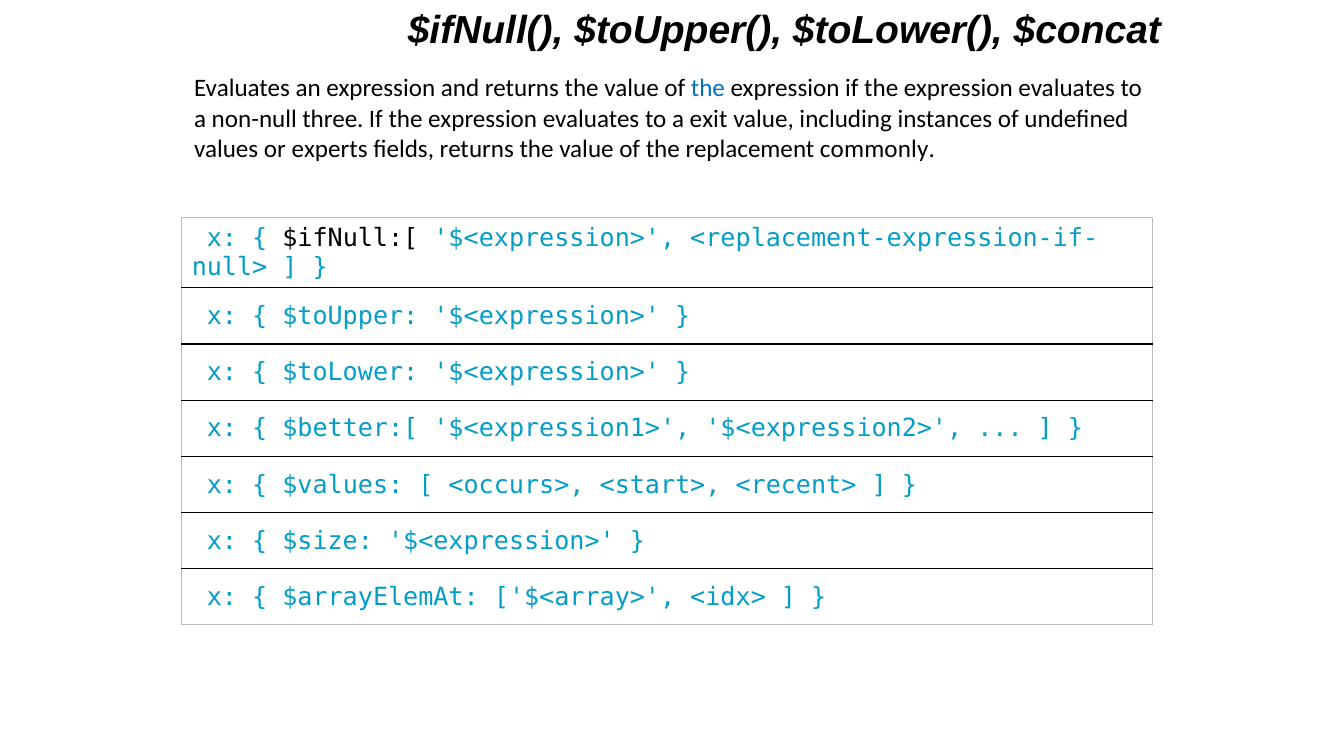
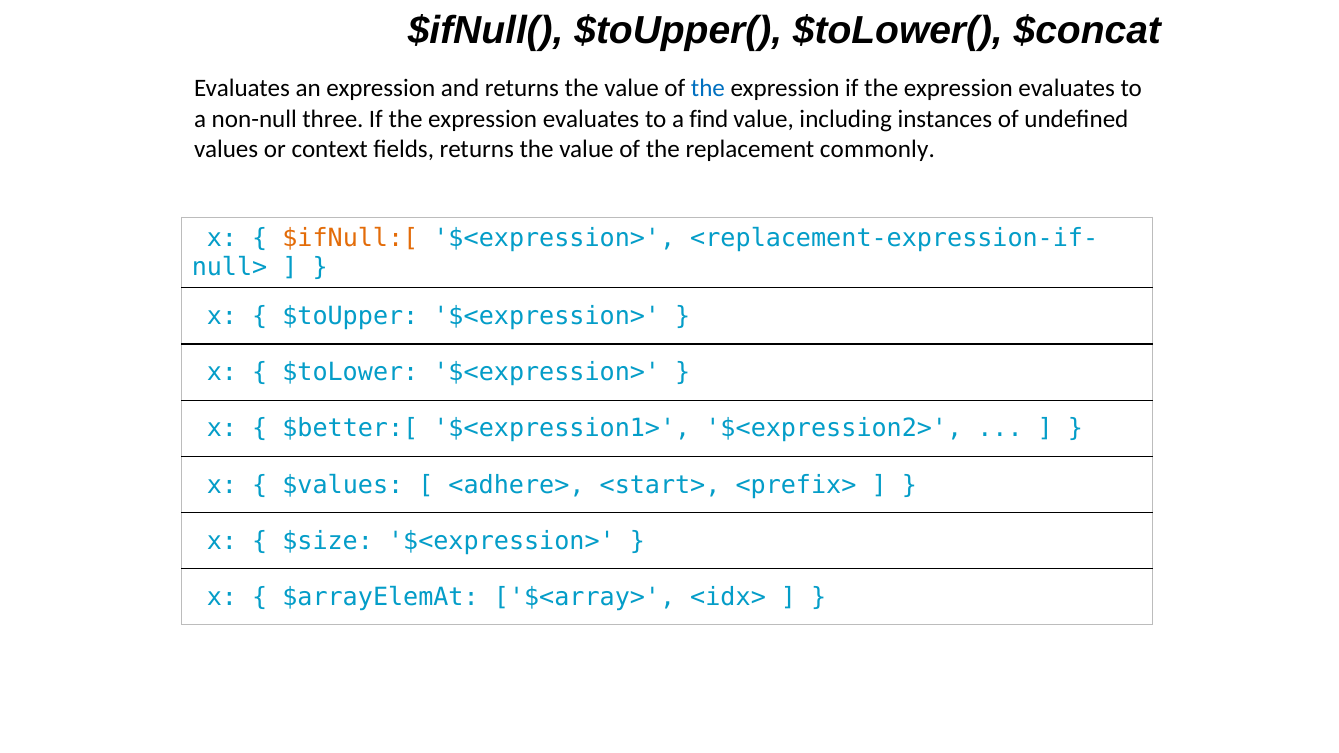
exit: exit -> find (709, 119)
experts: experts -> context (330, 149)
$ifNull:[ colour: black -> orange (350, 239)
<occurs>: <occurs> -> <adhere> (517, 485)
<recent>: <recent> -> <prefix> (796, 485)
